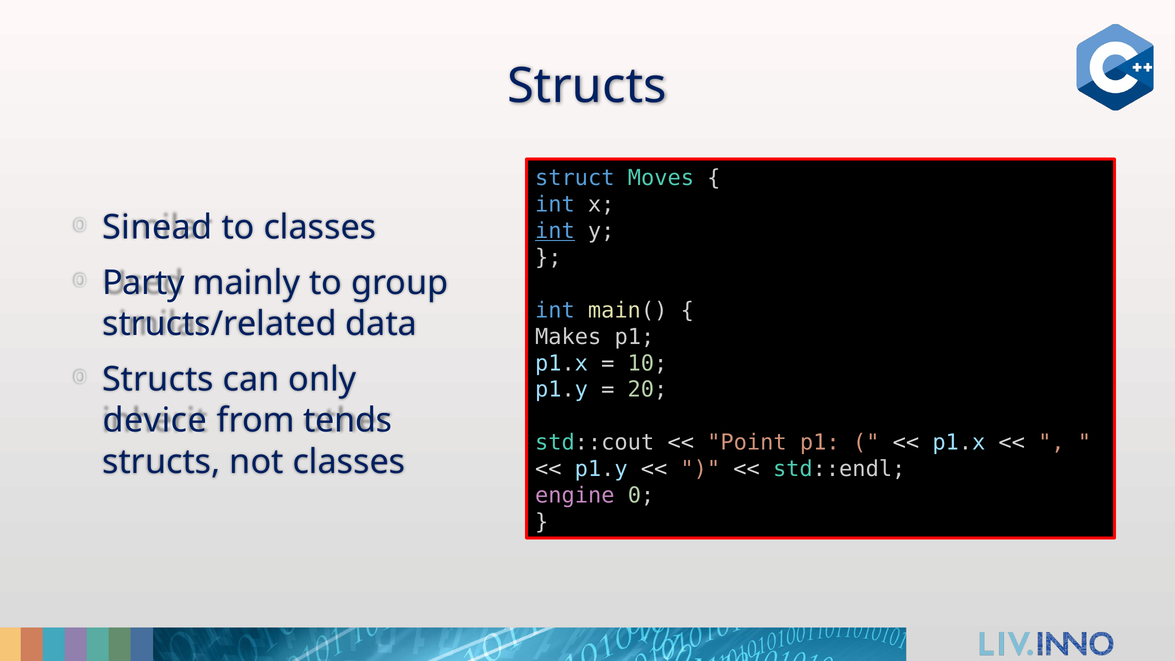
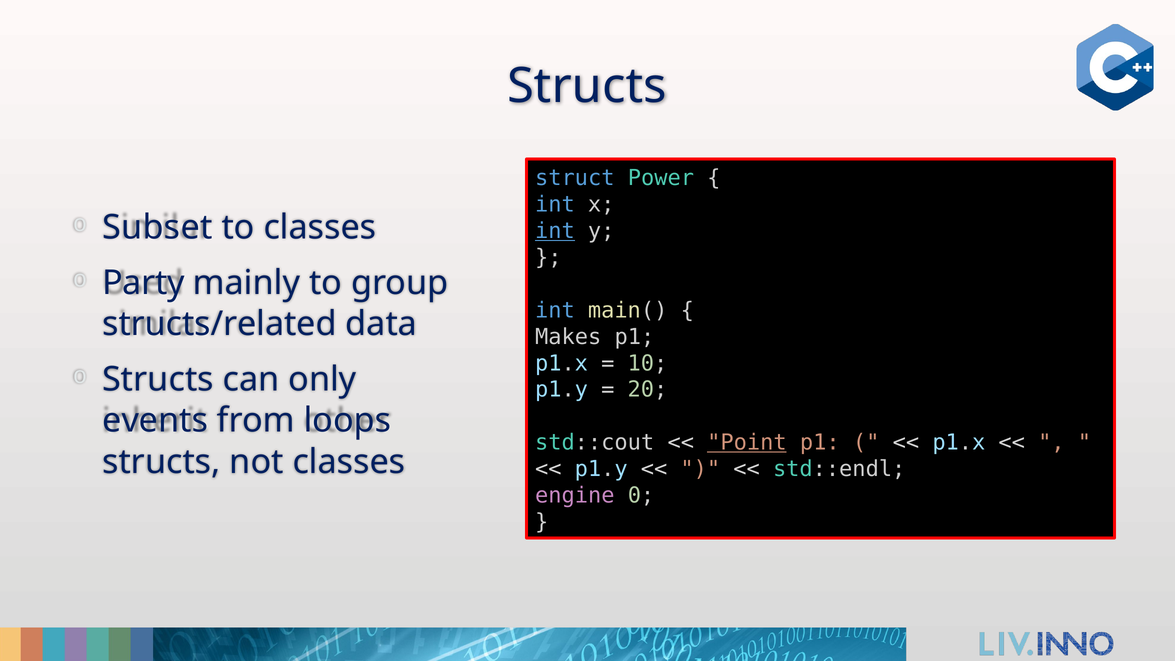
Moves: Moves -> Power (661, 178)
Sinead: Sinead -> Subset (157, 227)
device: device -> events (155, 421)
tends: tends -> loops (347, 421)
Point underline: none -> present (747, 443)
